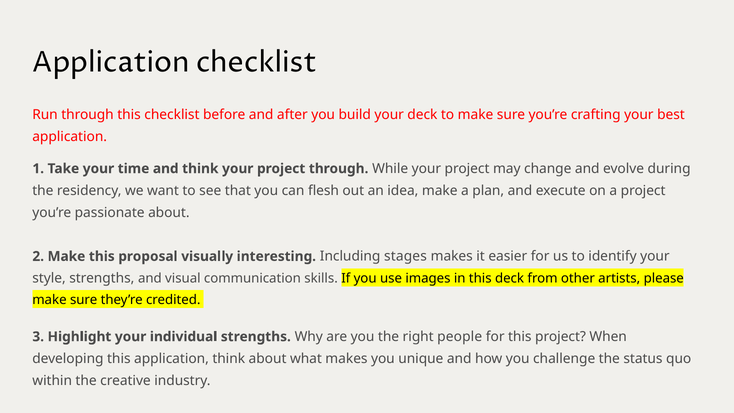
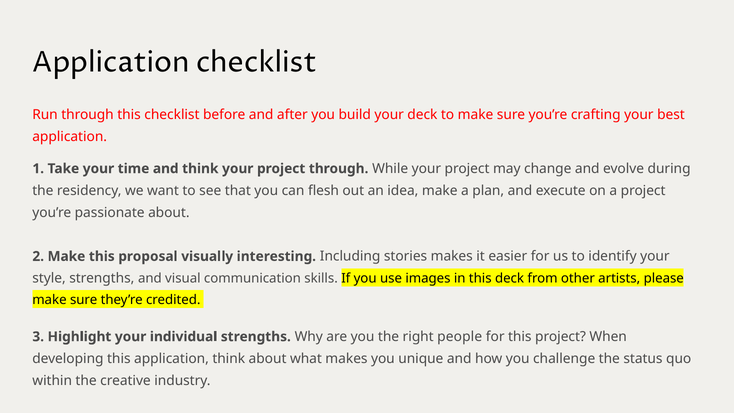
stages: stages -> stories (406, 256)
